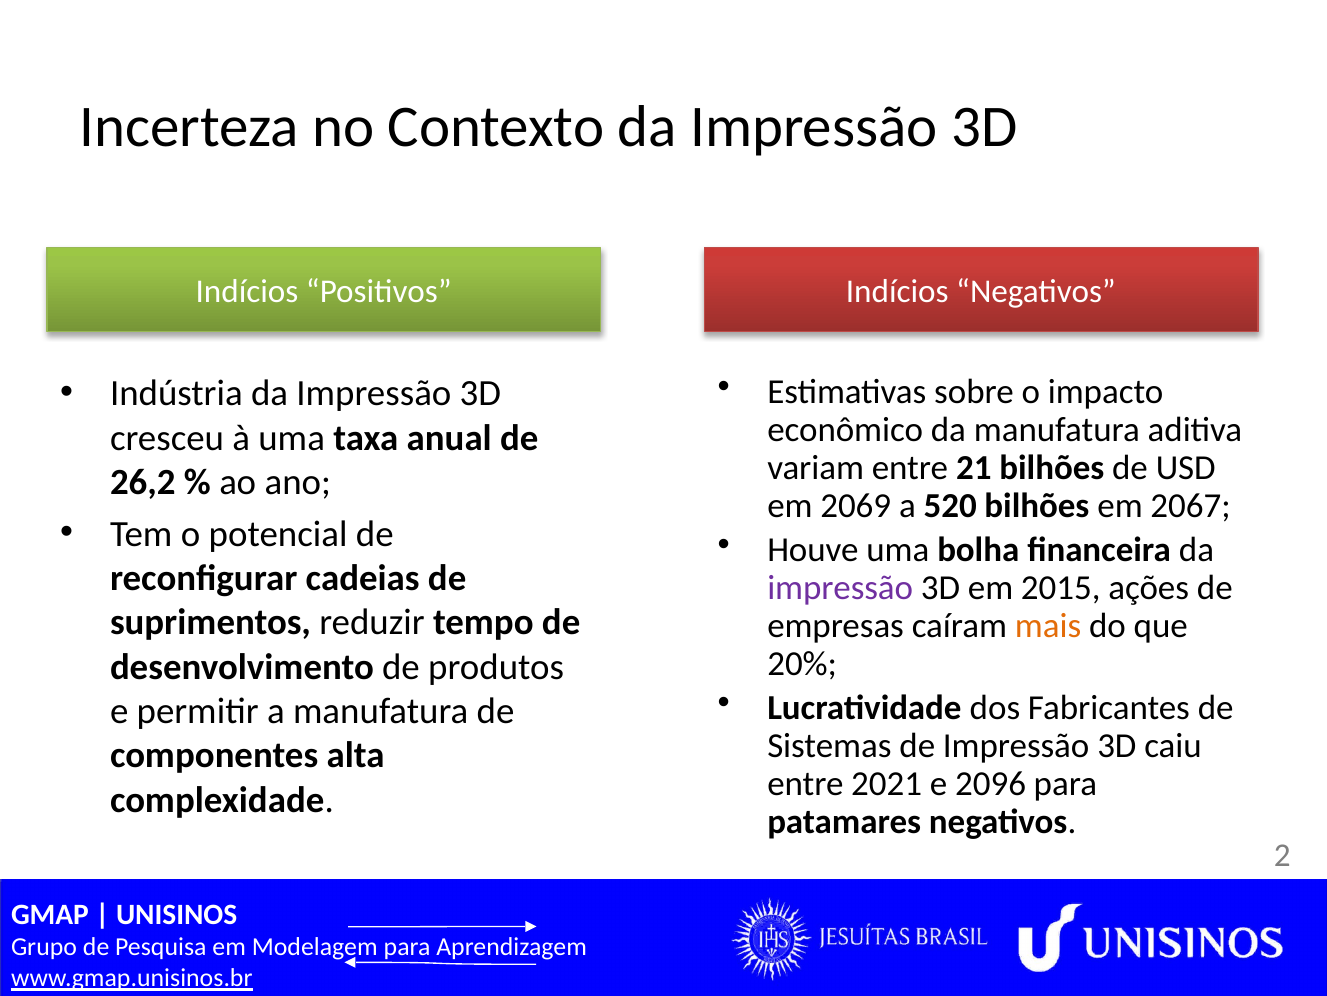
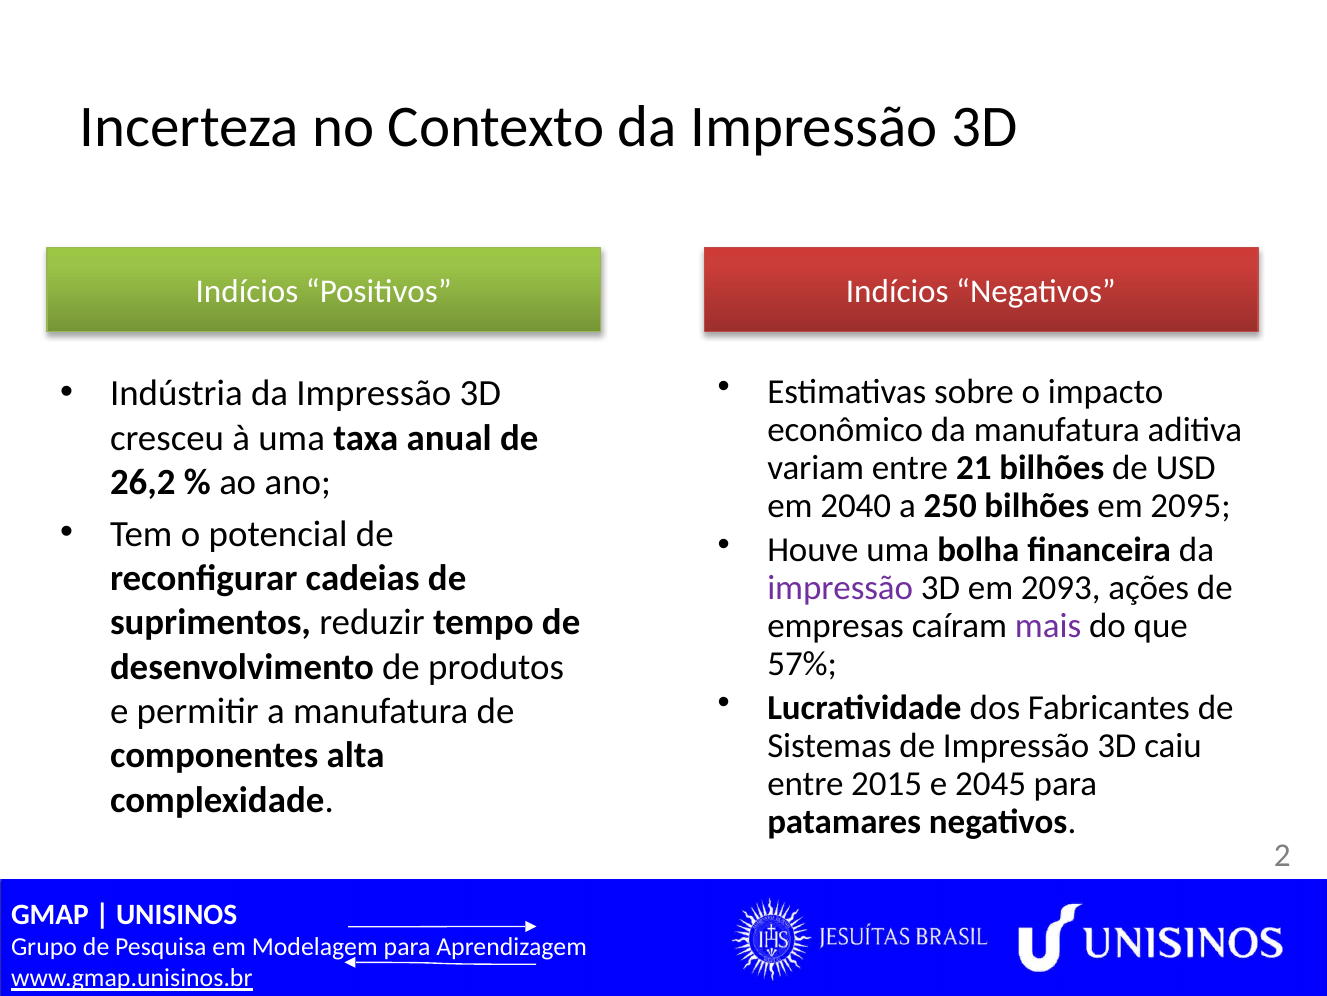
2069: 2069 -> 2040 (856, 505)
520: 520 -> 250 (950, 505)
2067: 2067 -> 2095 (1191, 505)
2015: 2015 -> 2093 (1061, 588)
mais colour: orange -> purple (1048, 625)
20%: 20% -> 57% (802, 663)
2021: 2021 -> 2015 (887, 783)
2096: 2096 -> 2045 (991, 783)
